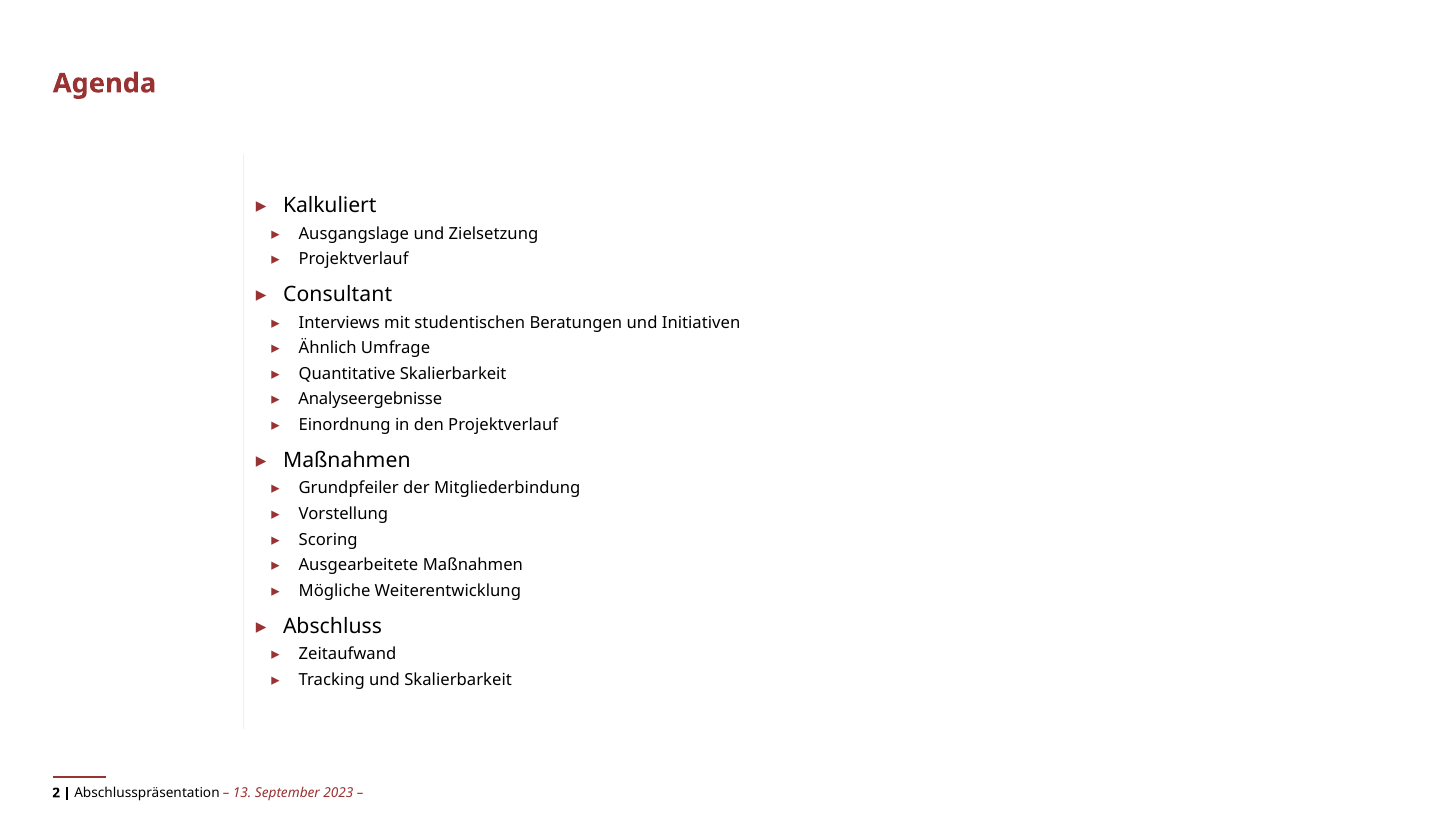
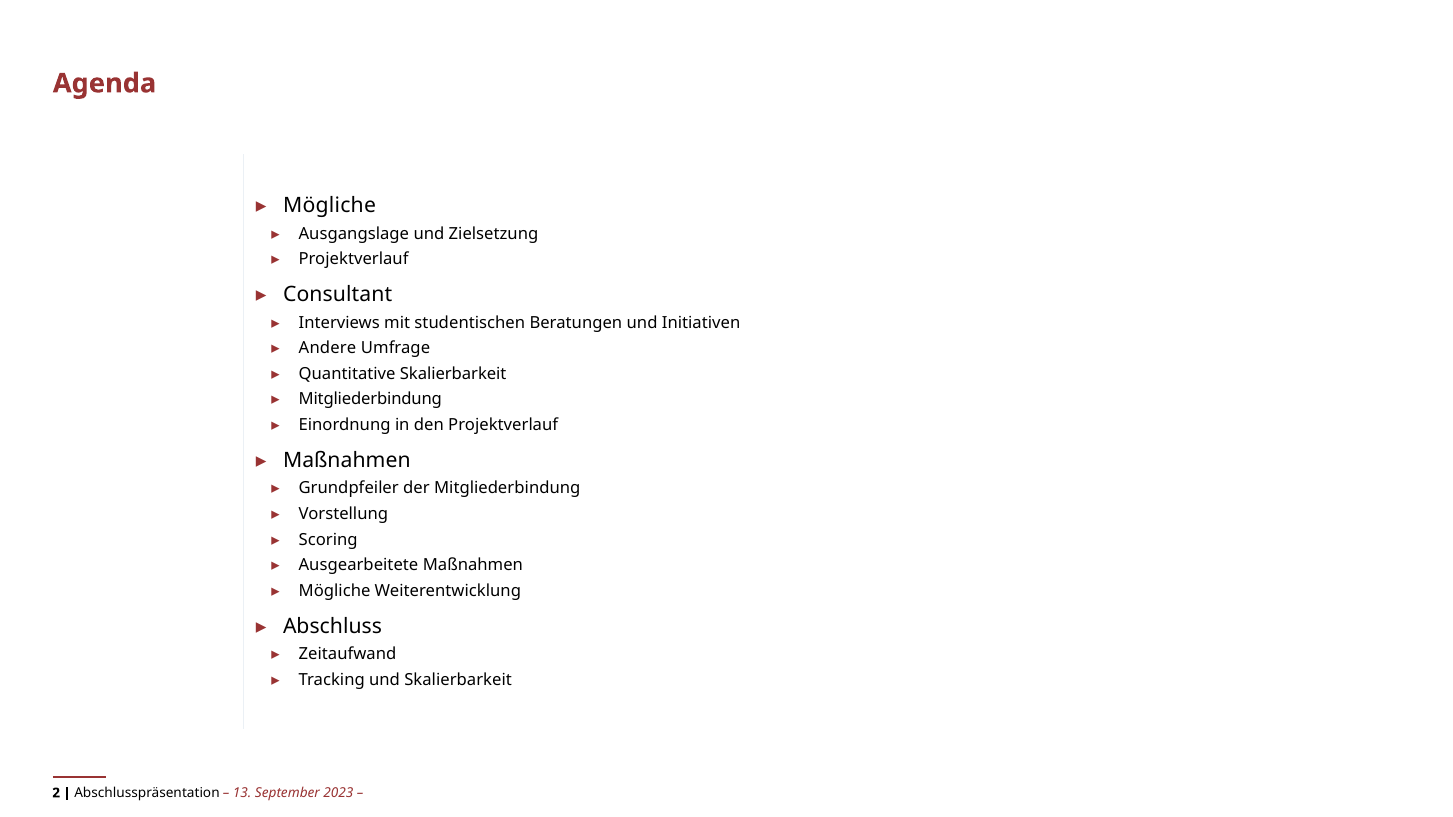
Kalkuliert: Kalkuliert -> Mögliche (330, 206)
Ähnlich: Ähnlich -> Andere (328, 349)
Analyseergebnisse: Analyseergebnisse -> Mitgliederbindung (370, 400)
